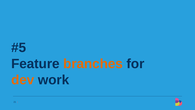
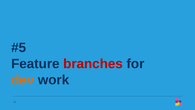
branches colour: orange -> red (93, 64)
